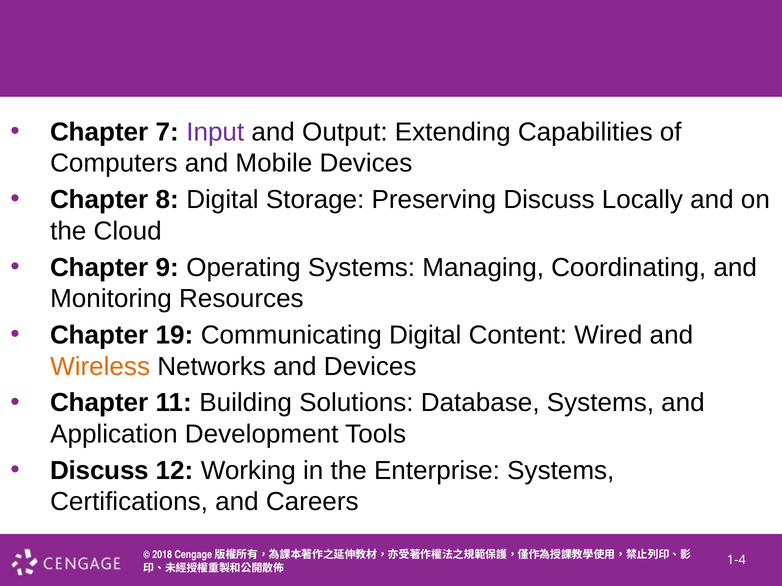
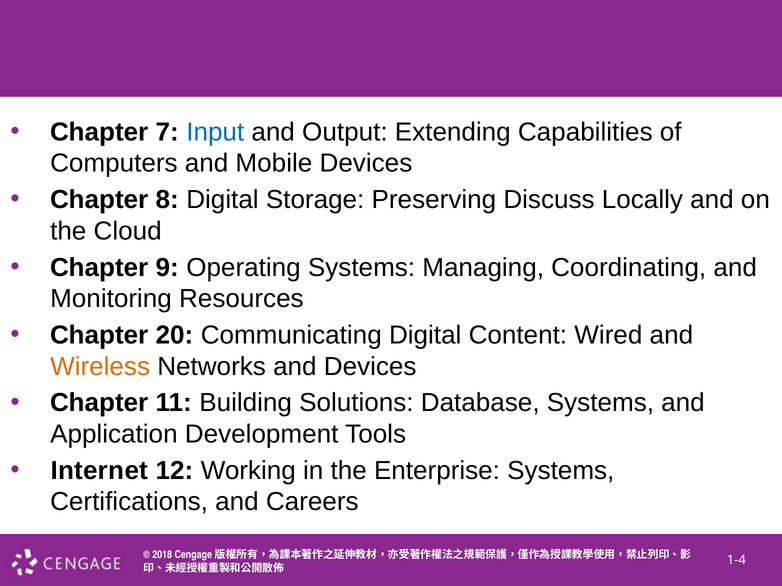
Input colour: purple -> blue (215, 132)
19: 19 -> 20 (175, 335)
Discuss: Discuss -> Internet (99, 471)
